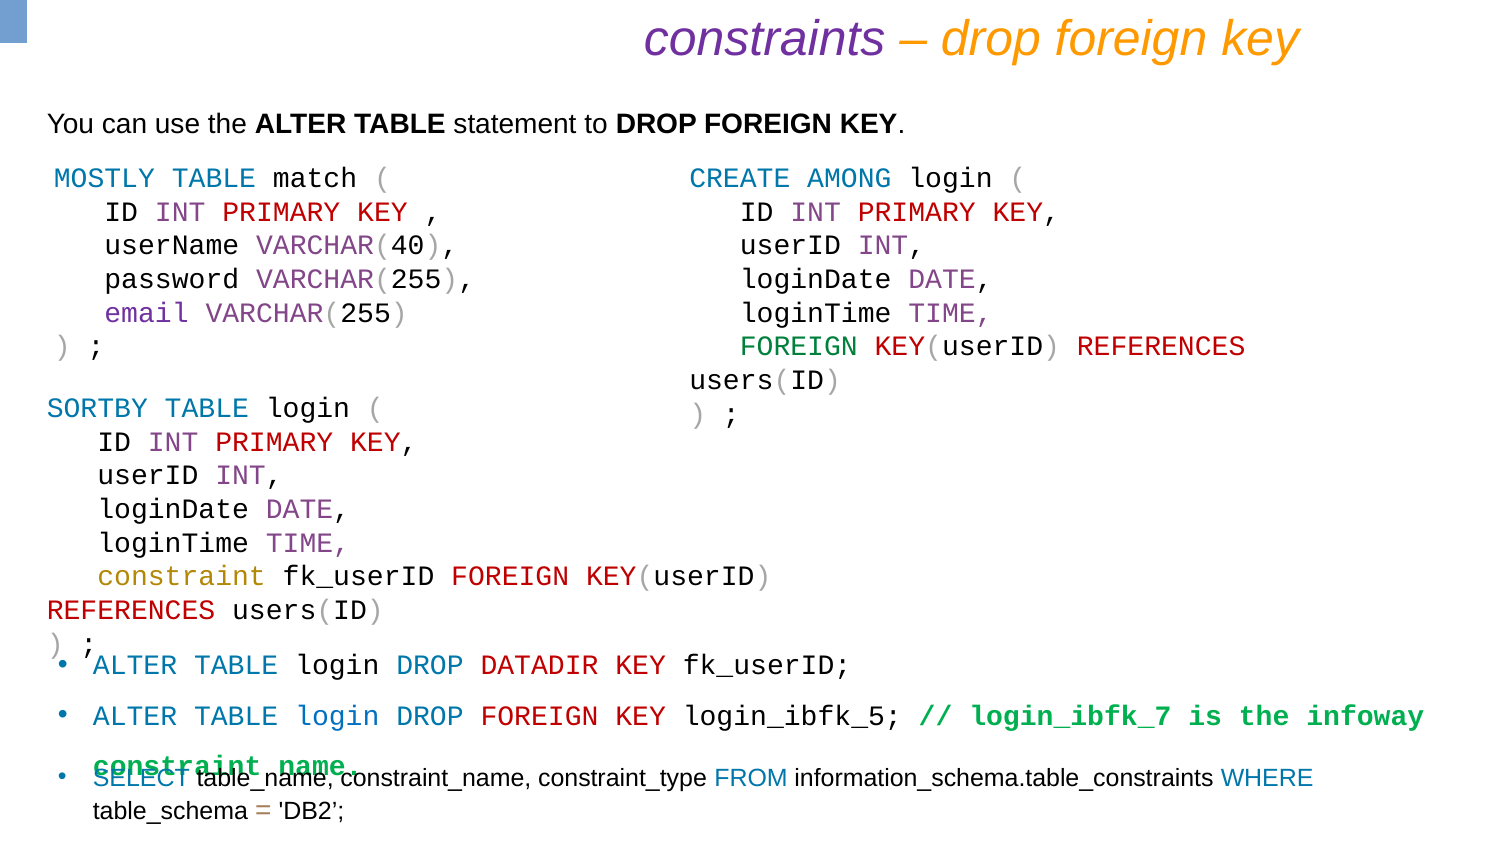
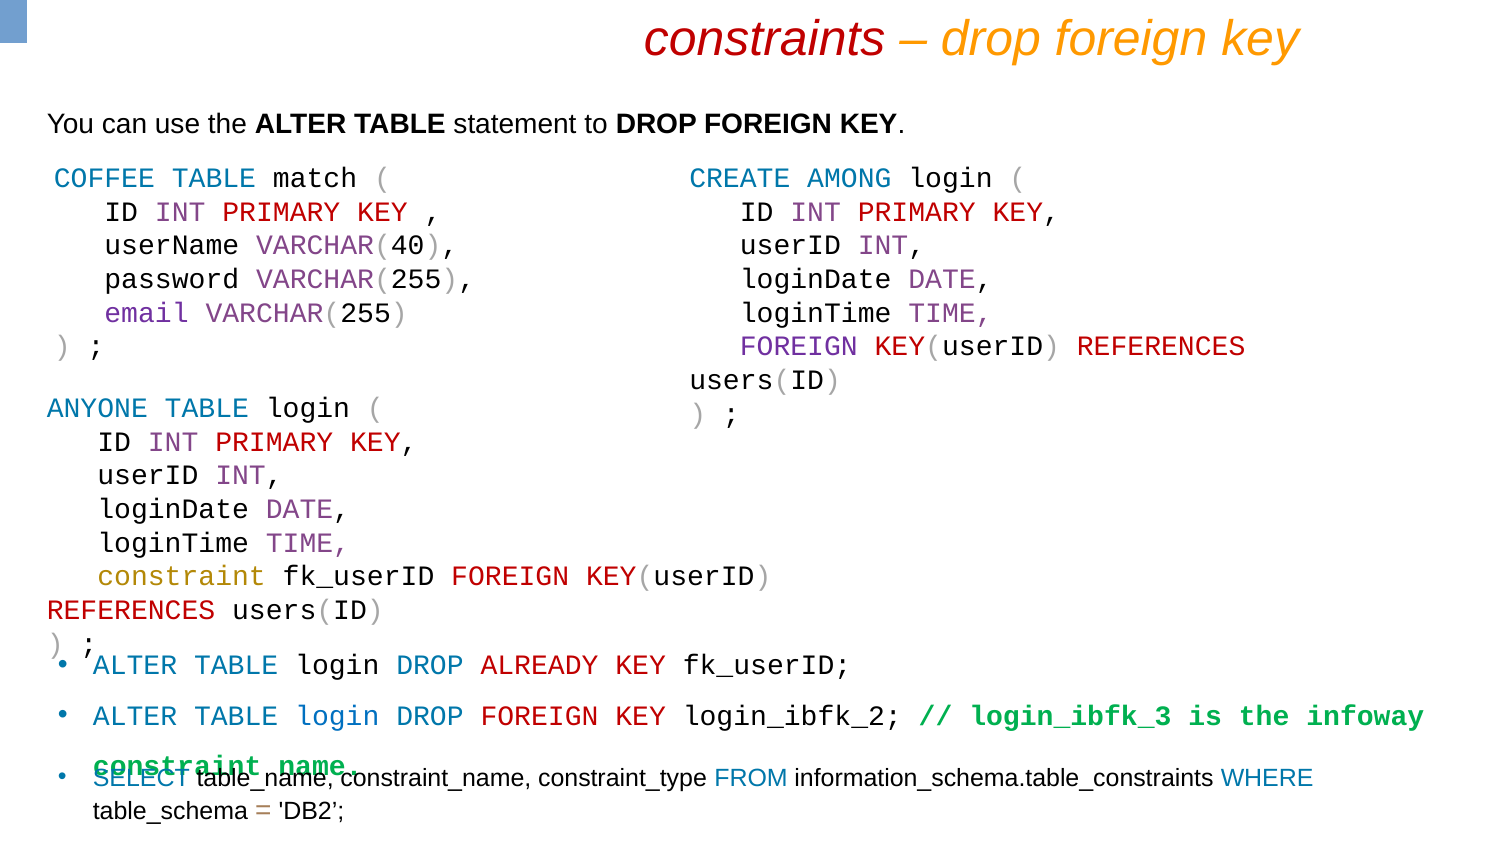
constraints colour: purple -> red (765, 39)
MOSTLY: MOSTLY -> COFFEE (104, 178)
FOREIGN colour: green -> purple (799, 347)
SORTBY: SORTBY -> ANYONE (97, 408)
DATADIR: DATADIR -> ALREADY (540, 666)
login_ibfk_5: login_ibfk_5 -> login_ibfk_2 (792, 717)
login_ibfk_7: login_ibfk_7 -> login_ibfk_3 (1070, 717)
